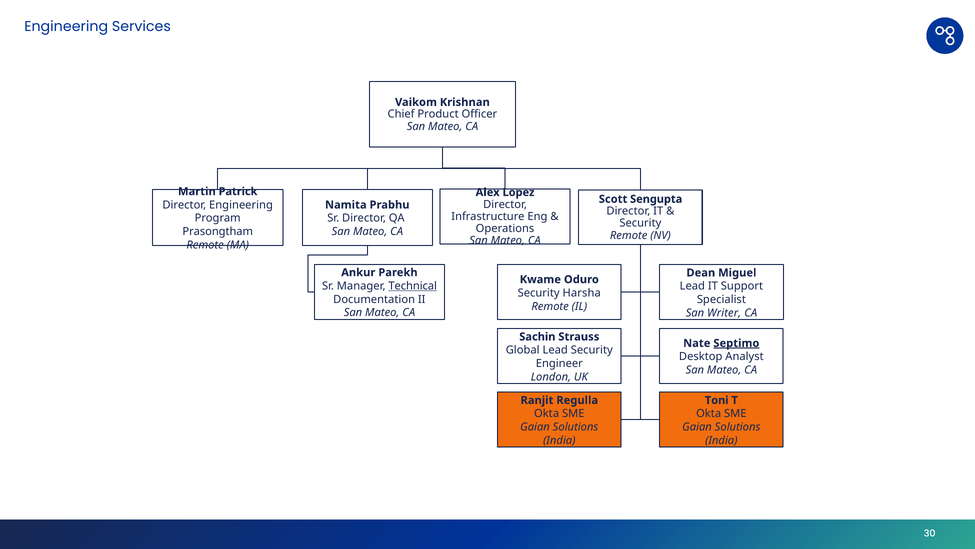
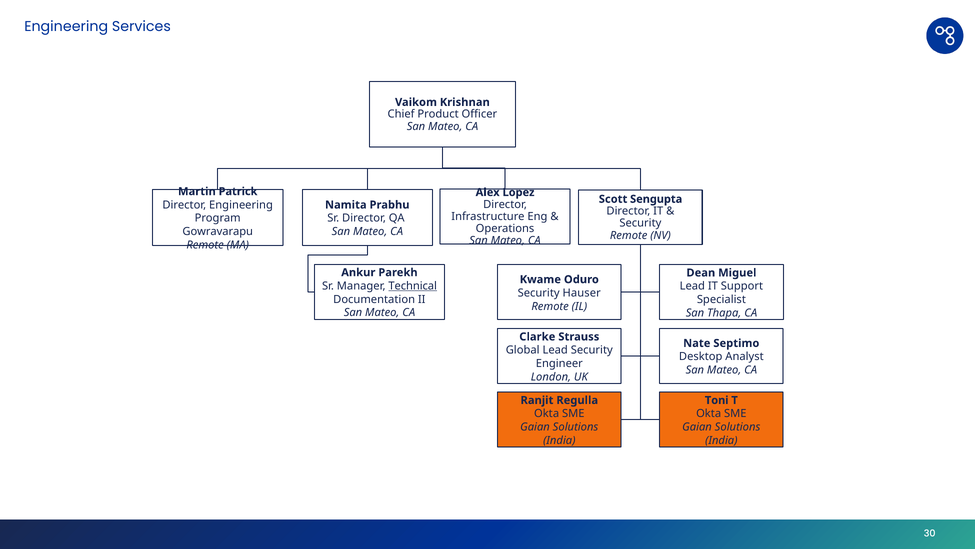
Prasongtham: Prasongtham -> Gowravarapu (218, 231)
Harsha: Harsha -> Hauser (582, 293)
Writer: Writer -> Thapa (724, 313)
Sachin: Sachin -> Clarke (537, 336)
Septimo underline: present -> none (736, 343)
